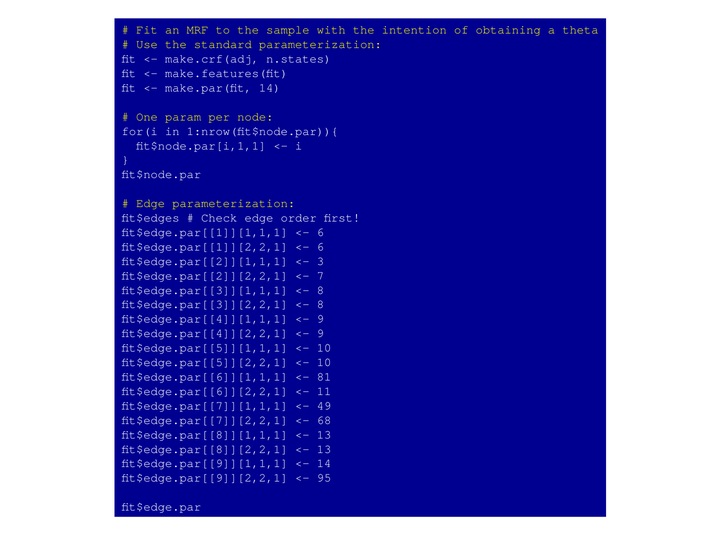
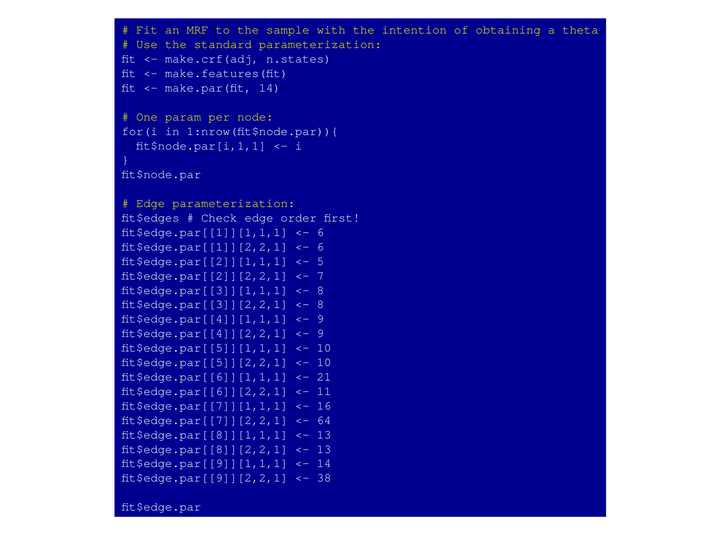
3: 3 -> 5 (320, 261)
81: 81 -> 21 (324, 377)
49: 49 -> 16 (324, 406)
68: 68 -> 64 (324, 420)
95: 95 -> 38 (324, 478)
